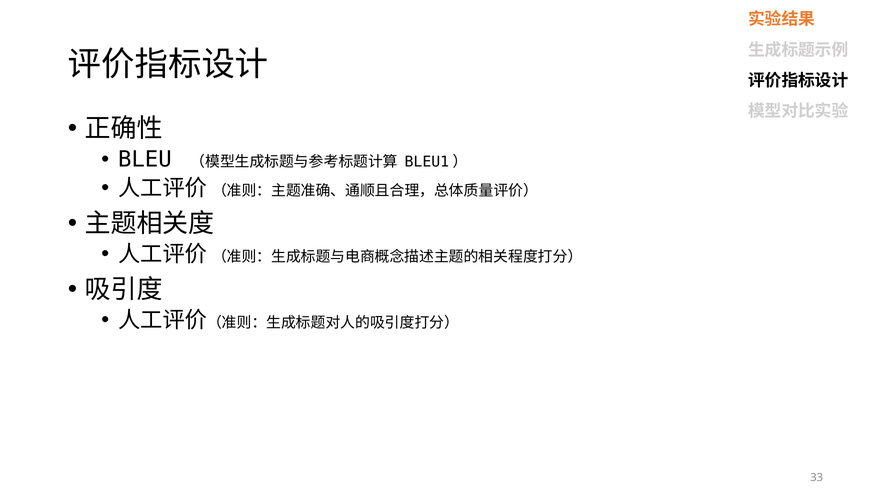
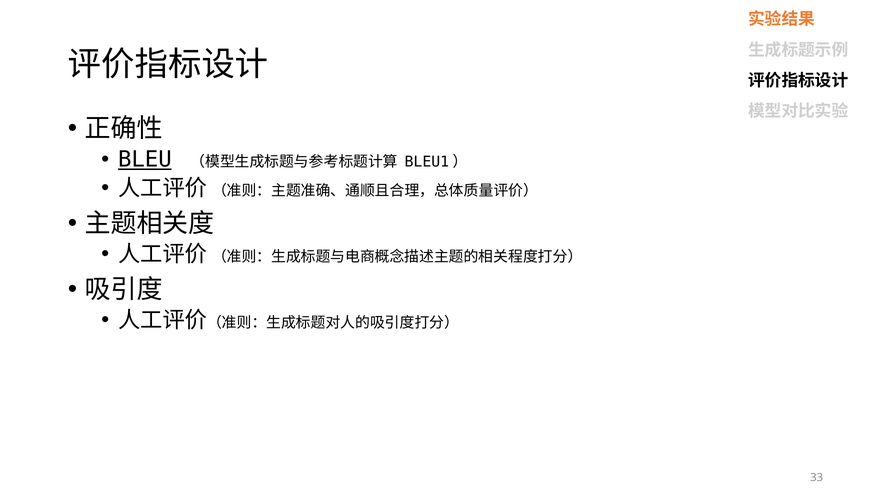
BLEU underline: none -> present (145, 160)
